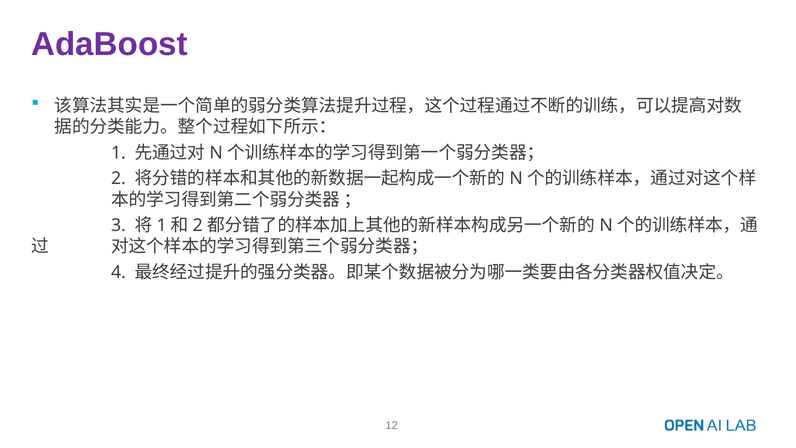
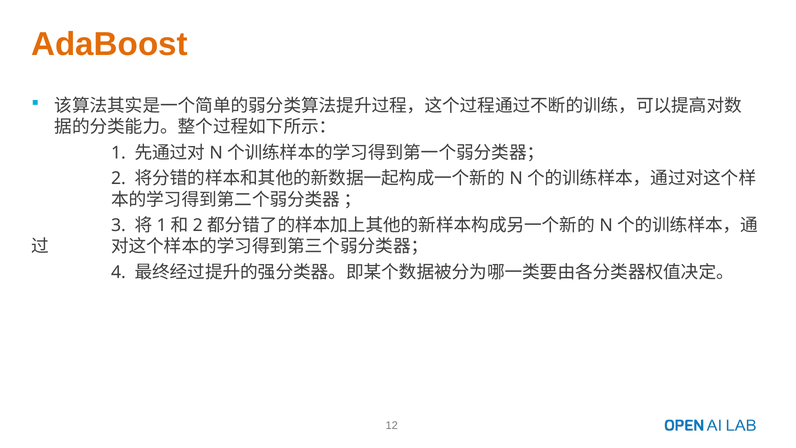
AdaBoost colour: purple -> orange (110, 44)
